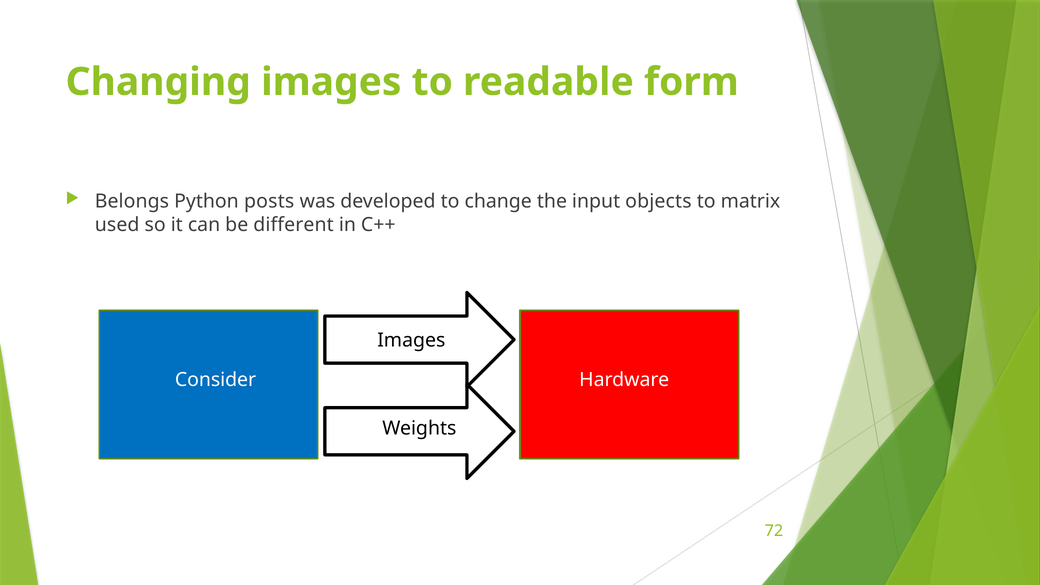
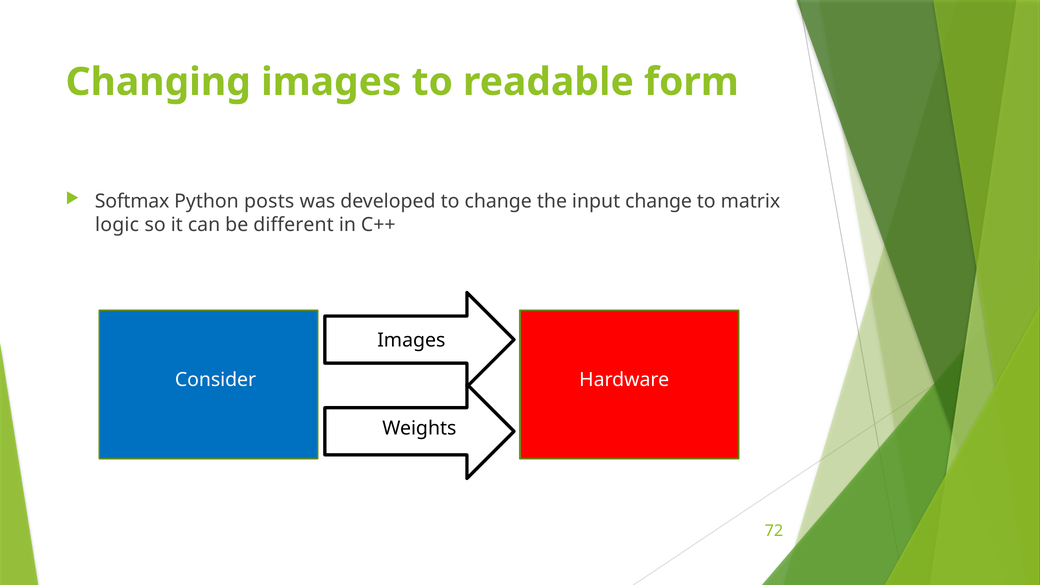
Belongs: Belongs -> Softmax (132, 201)
input objects: objects -> change (659, 201)
used: used -> logic (117, 225)
